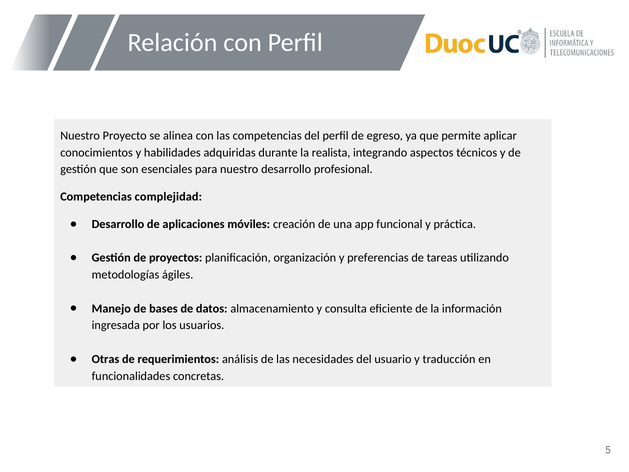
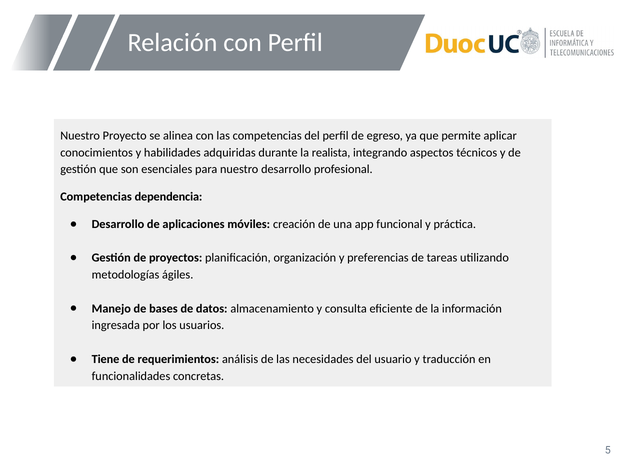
complejidad: complejidad -> dependencia (168, 197)
Otras: Otras -> Tiene (105, 359)
